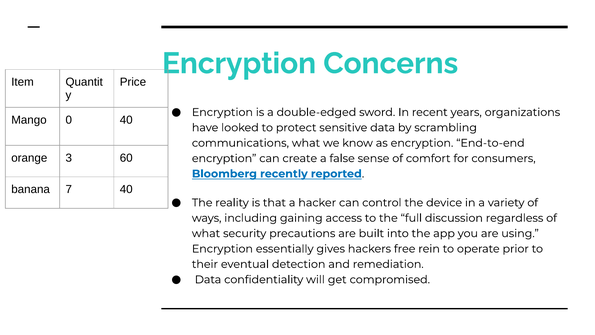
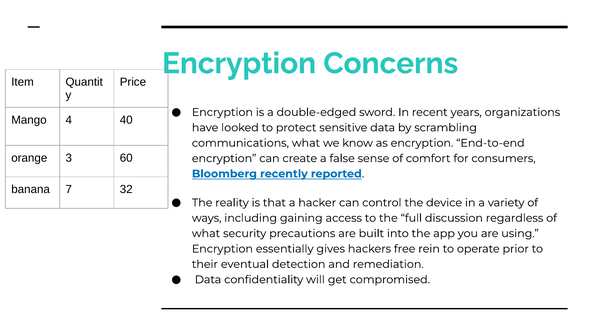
0: 0 -> 4 (69, 120)
7 40: 40 -> 32 (126, 189)
